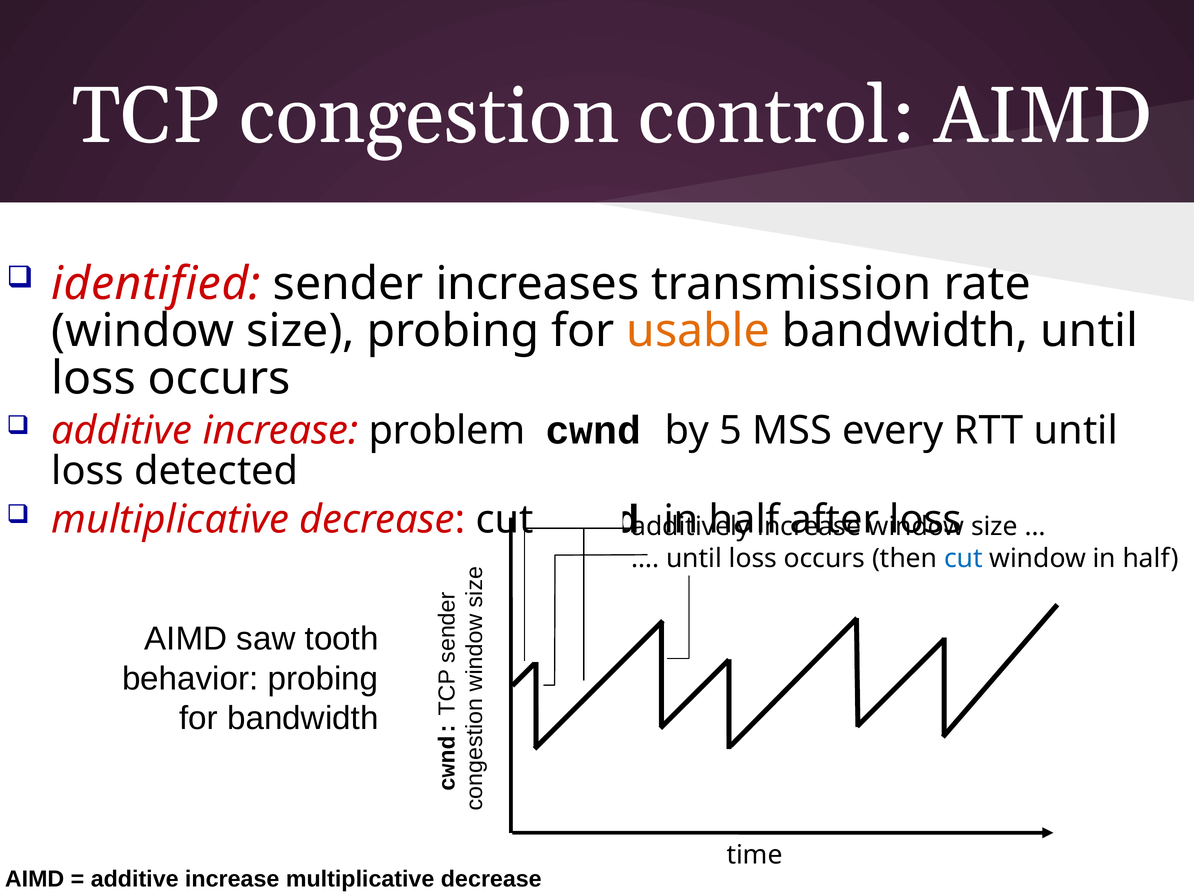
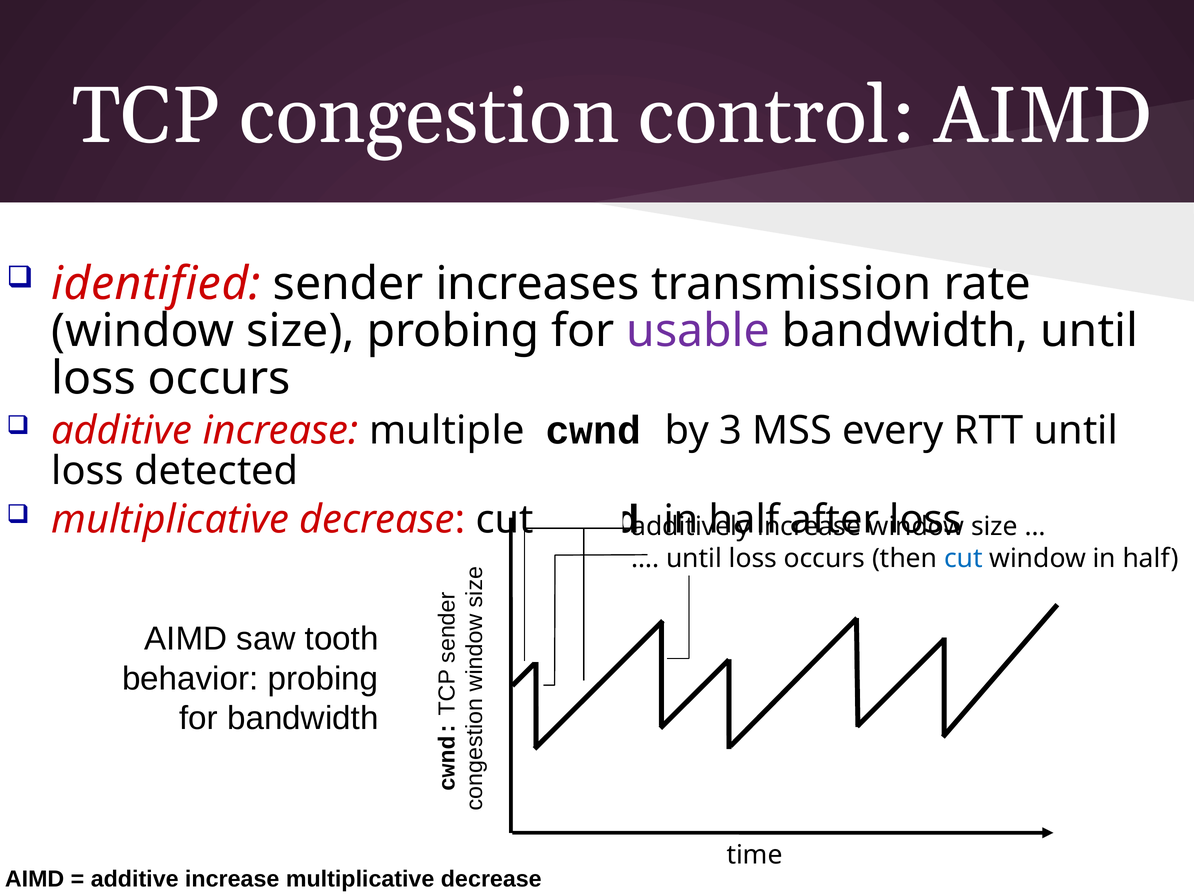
usable colour: orange -> purple (698, 331)
problem: problem -> multiple (447, 431)
5: 5 -> 3 (731, 431)
